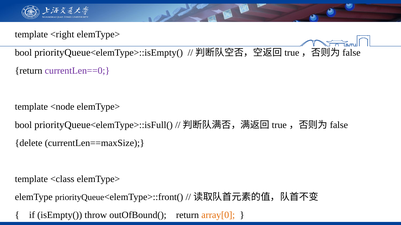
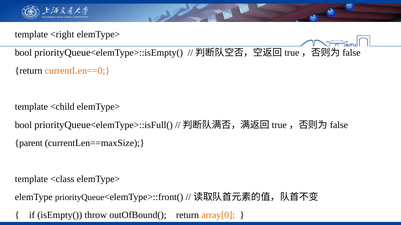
currentLen==0 colour: purple -> orange (77, 71)
<node: <node -> <child (62, 107)
delete: delete -> parent (29, 144)
